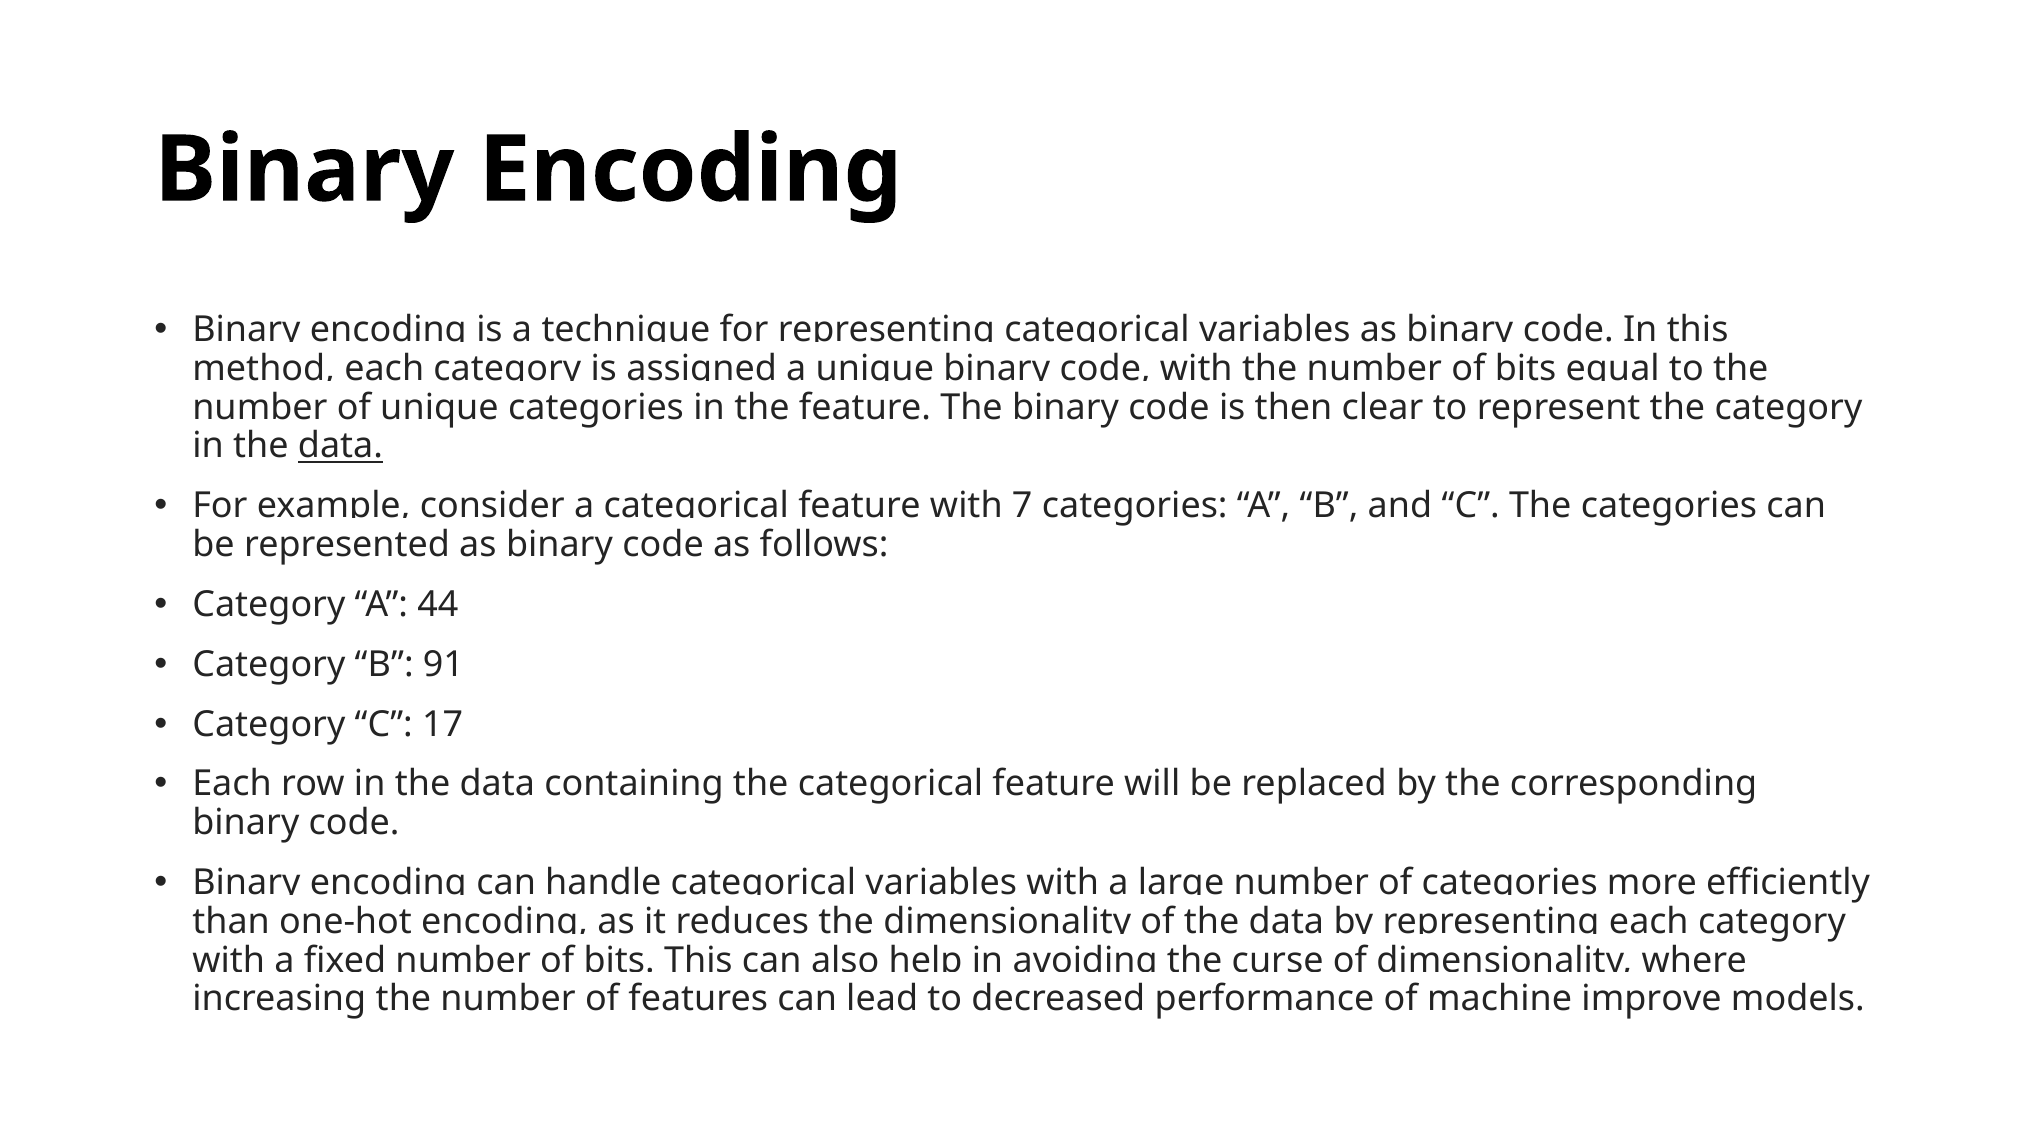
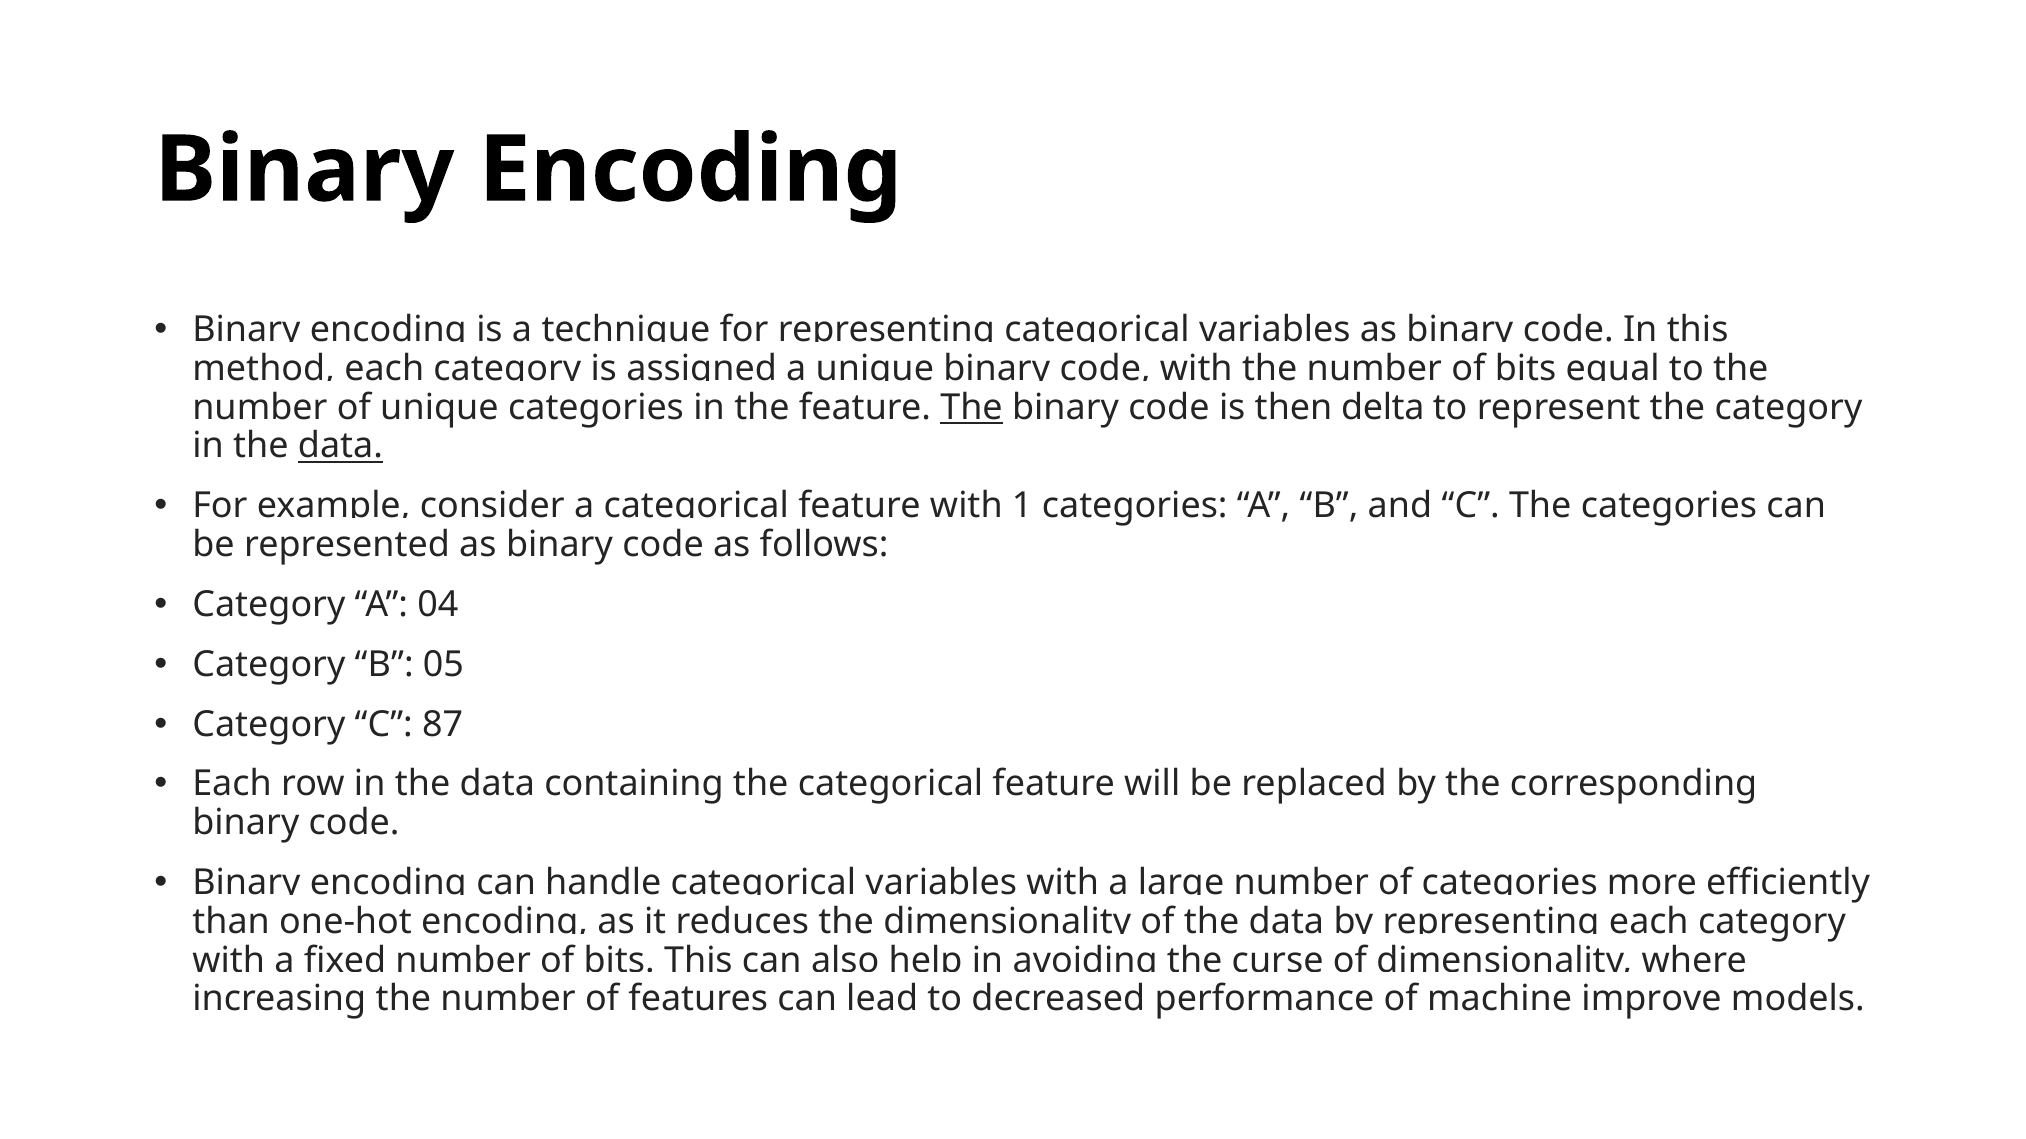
The underline: none -> present (971, 408)
clear: clear -> delta (1383, 408)
7: 7 -> 1 (1022, 506)
44: 44 -> 04 (438, 605)
91: 91 -> 05 (444, 665)
17: 17 -> 87 (443, 725)
